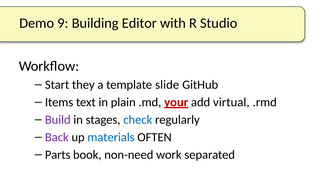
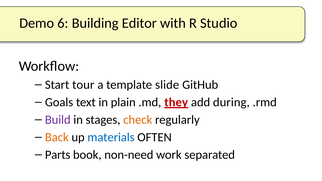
9: 9 -> 6 (63, 23)
they: they -> tour (83, 85)
Items: Items -> Goals (59, 102)
your: your -> they (176, 102)
virtual: virtual -> during (231, 102)
check colour: blue -> orange (138, 120)
Back colour: purple -> orange (57, 137)
